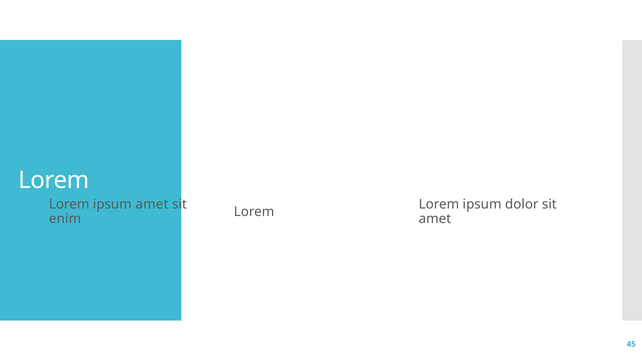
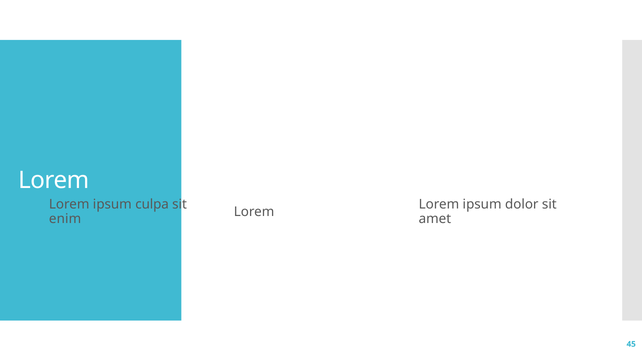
ipsum amet: amet -> culpa (152, 205)
